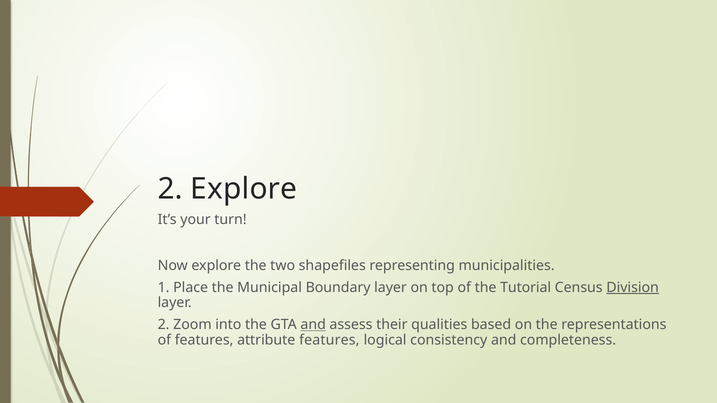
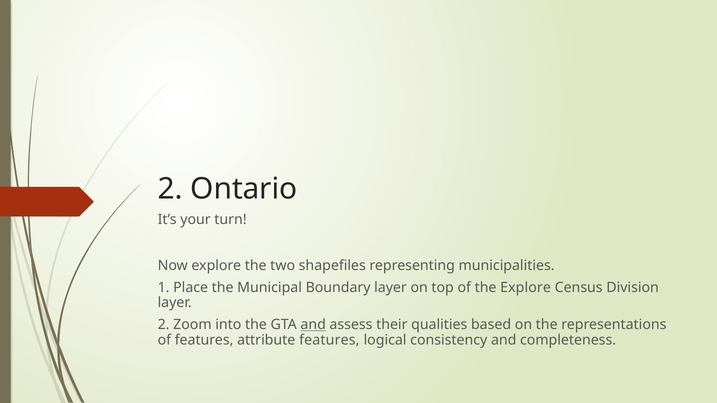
2 Explore: Explore -> Ontario (244, 189)
the Tutorial: Tutorial -> Explore (526, 288)
Division underline: present -> none (633, 288)
